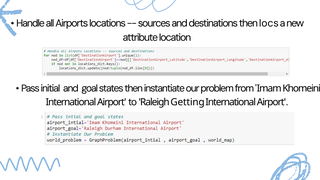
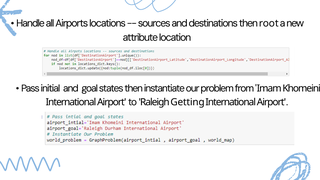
locs: locs -> root (269, 23)
